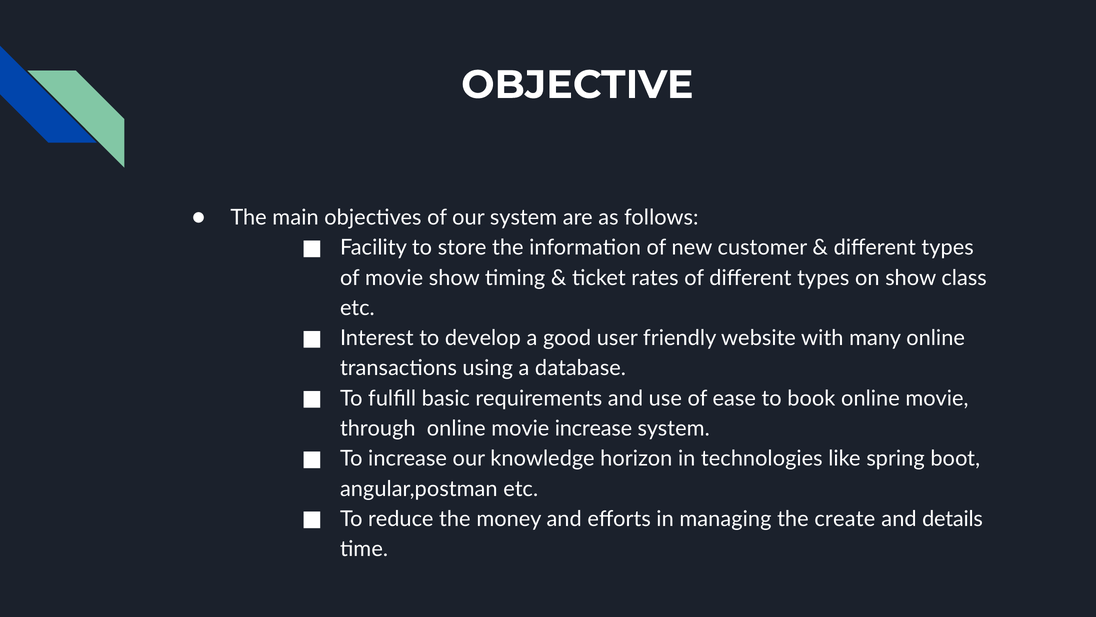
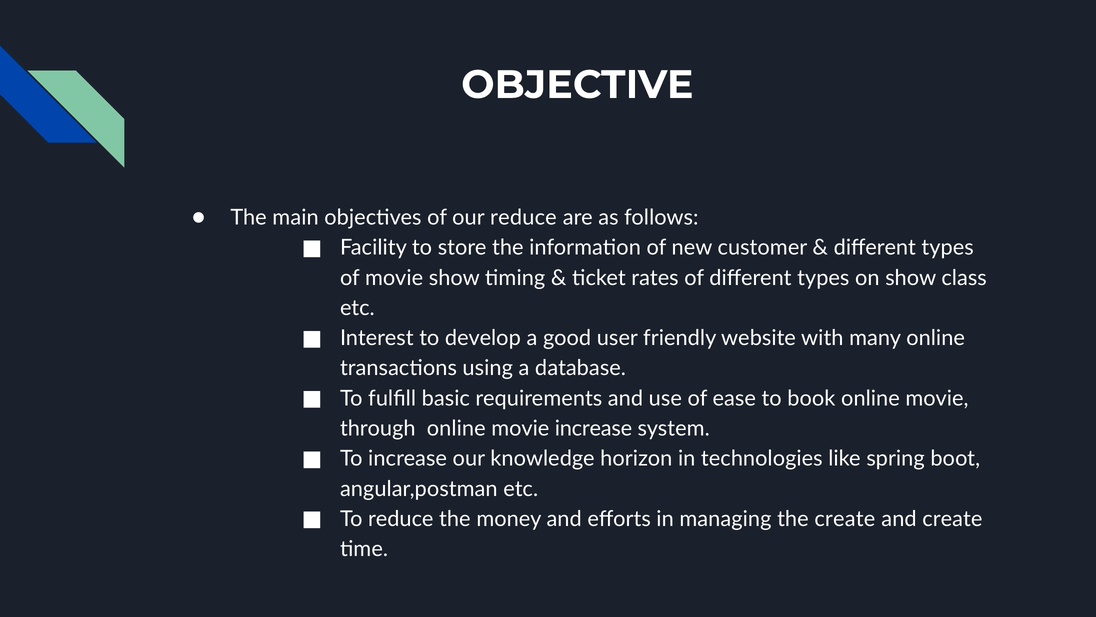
our system: system -> reduce (523, 217)
and details: details -> create (952, 519)
